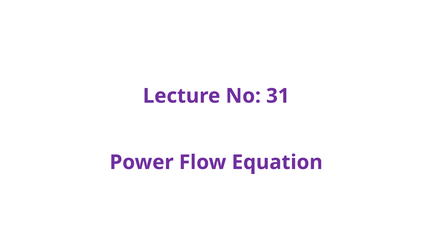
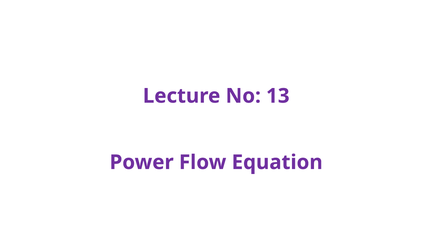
31: 31 -> 13 (278, 96)
